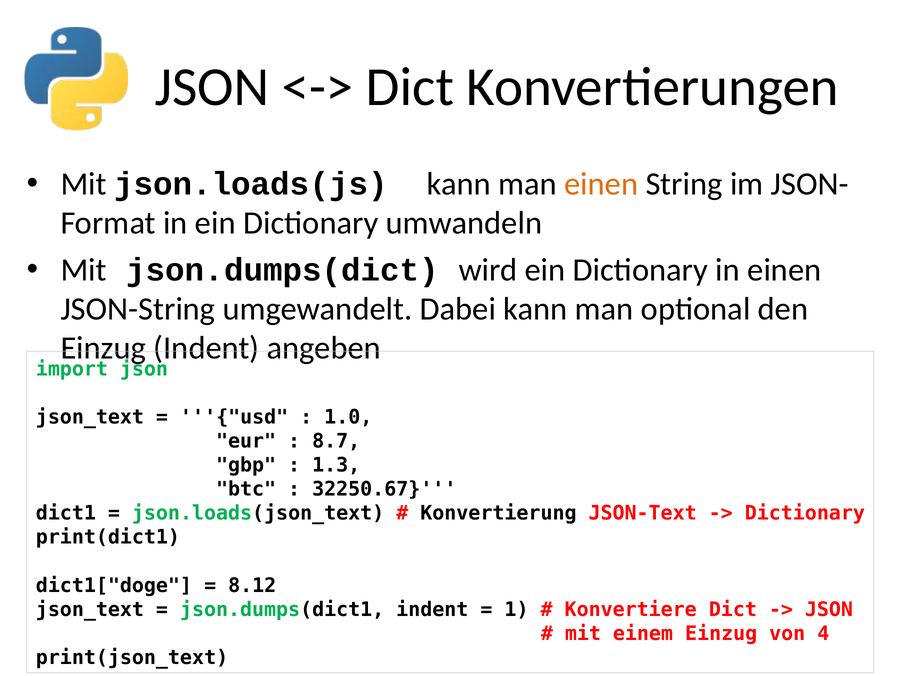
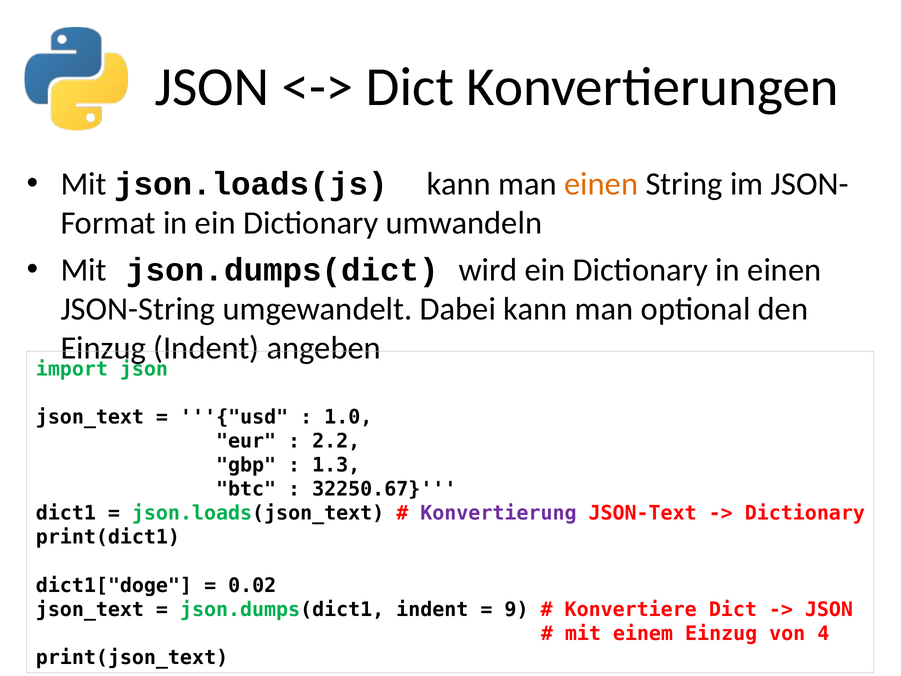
8.7: 8.7 -> 2.2 (336, 441)
Konvertierung colour: black -> purple (498, 513)
8.12: 8.12 -> 0.02 (252, 585)
1: 1 -> 9 (517, 609)
